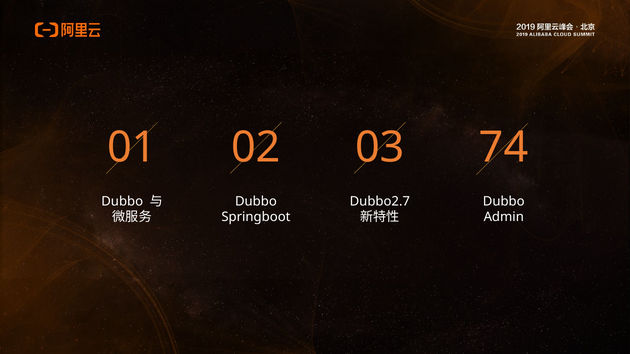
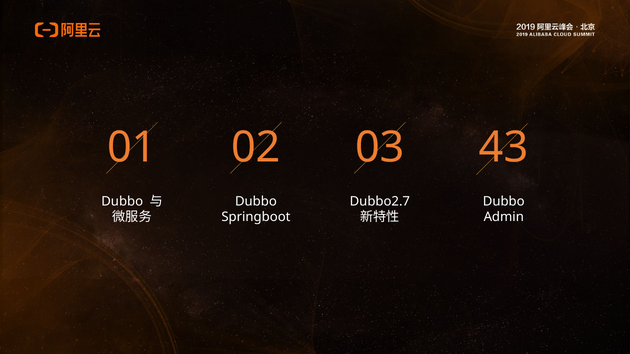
74: 74 -> 43 (504, 147)
